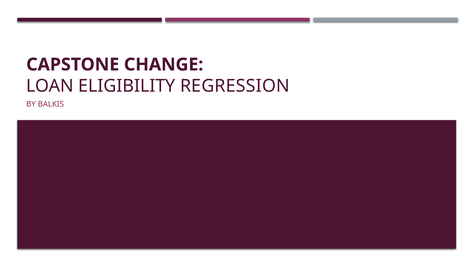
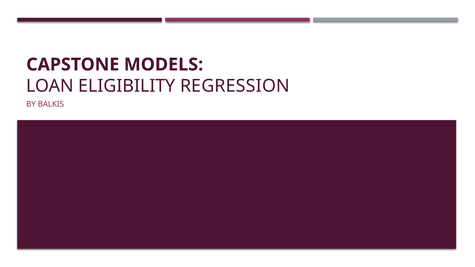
CHANGE: CHANGE -> MODELS (164, 65)
